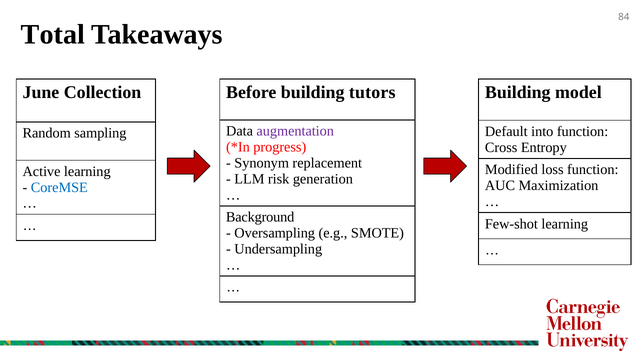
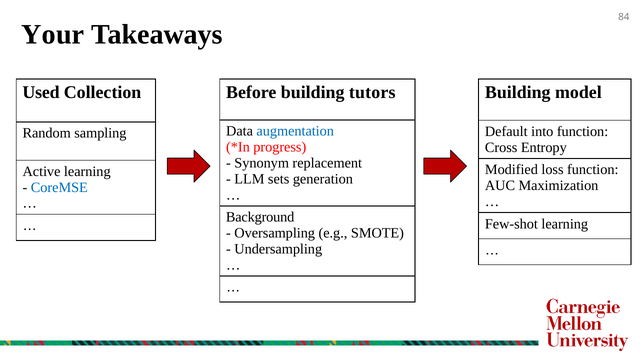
Total: Total -> Your (53, 35)
June: June -> Used (41, 92)
augmentation colour: purple -> blue (295, 131)
risk: risk -> sets (279, 179)
